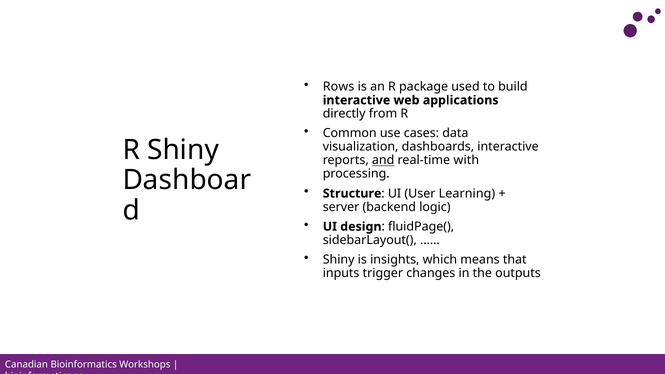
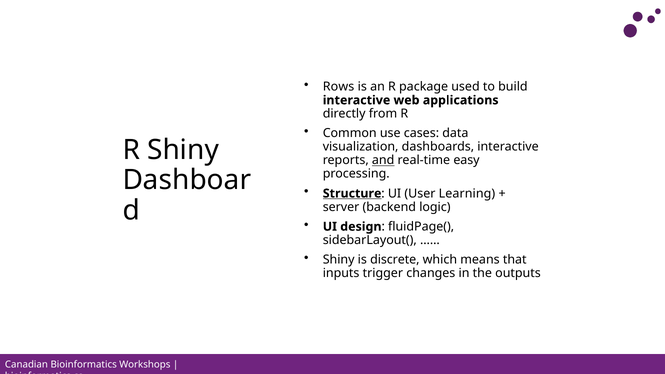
with: with -> easy (466, 160)
Structure underline: none -> present (352, 193)
insights: insights -> discrete (395, 260)
